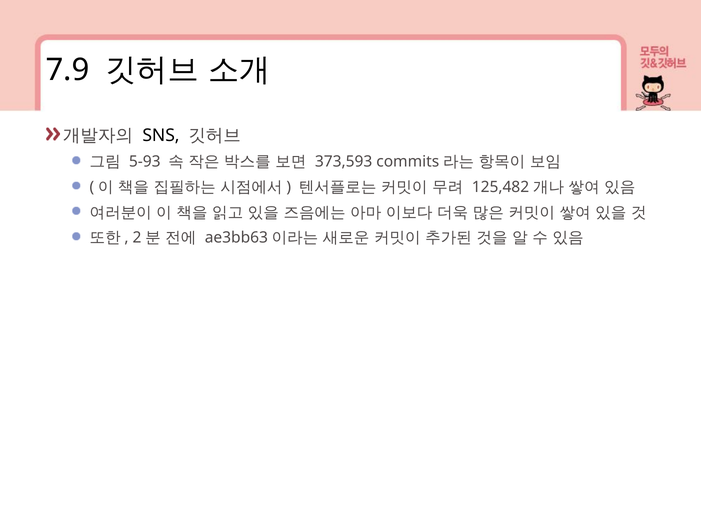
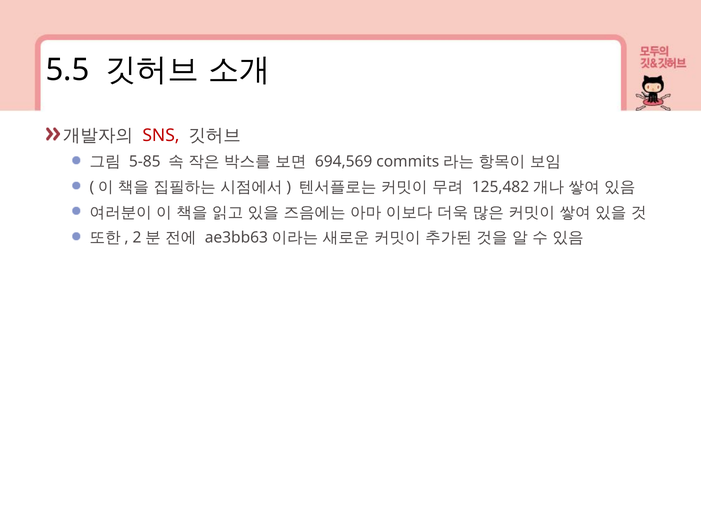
7.9: 7.9 -> 5.5 (68, 70)
SNS colour: black -> red (161, 135)
5-93: 5-93 -> 5-85 (145, 162)
373,593: 373,593 -> 694,569 (344, 162)
